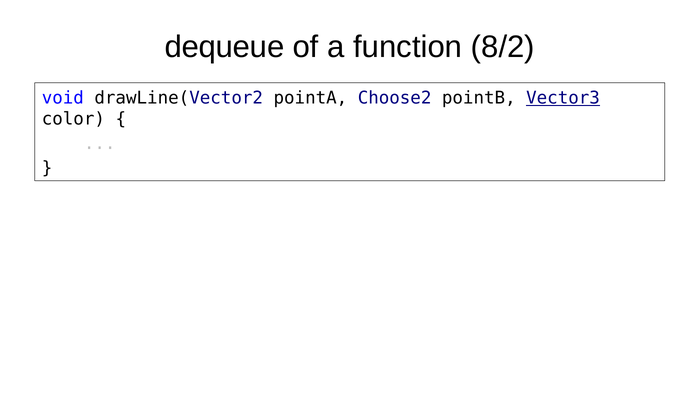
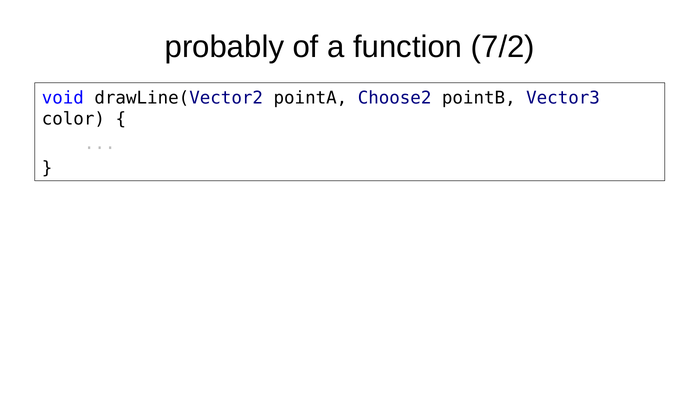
dequeue: dequeue -> probably (224, 47)
8/2: 8/2 -> 7/2 (503, 47)
Vector3 underline: present -> none (563, 98)
